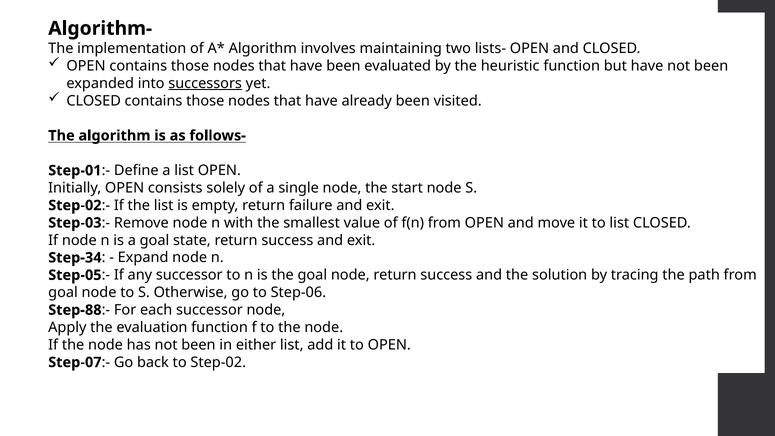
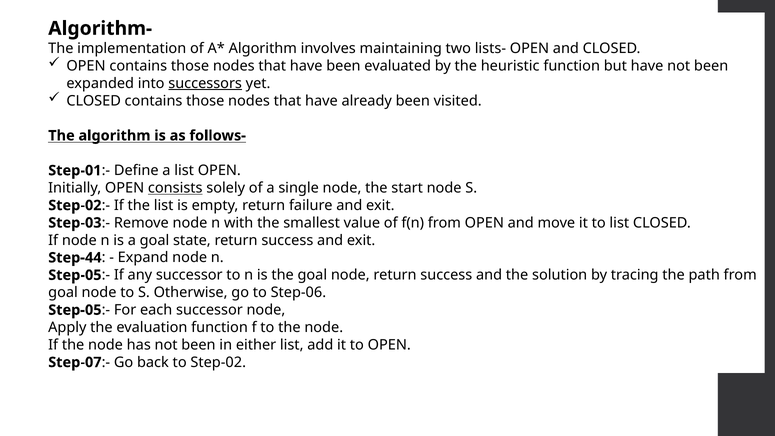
consists underline: none -> present (175, 188)
Step-34: Step-34 -> Step-44 (75, 258)
Step-88: Step-88 -> Step-05 (75, 310)
